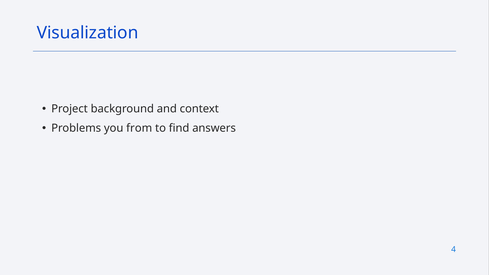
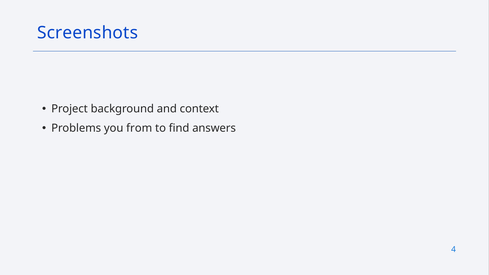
Visualization: Visualization -> Screenshots (88, 33)
